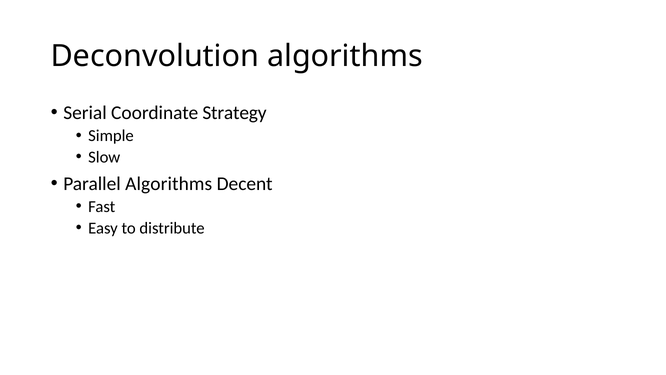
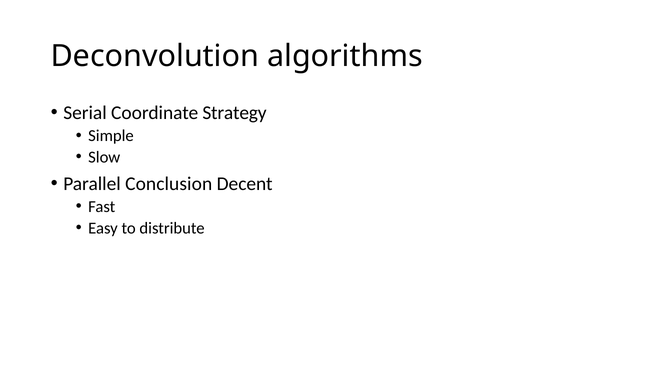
Parallel Algorithms: Algorithms -> Conclusion (169, 183)
